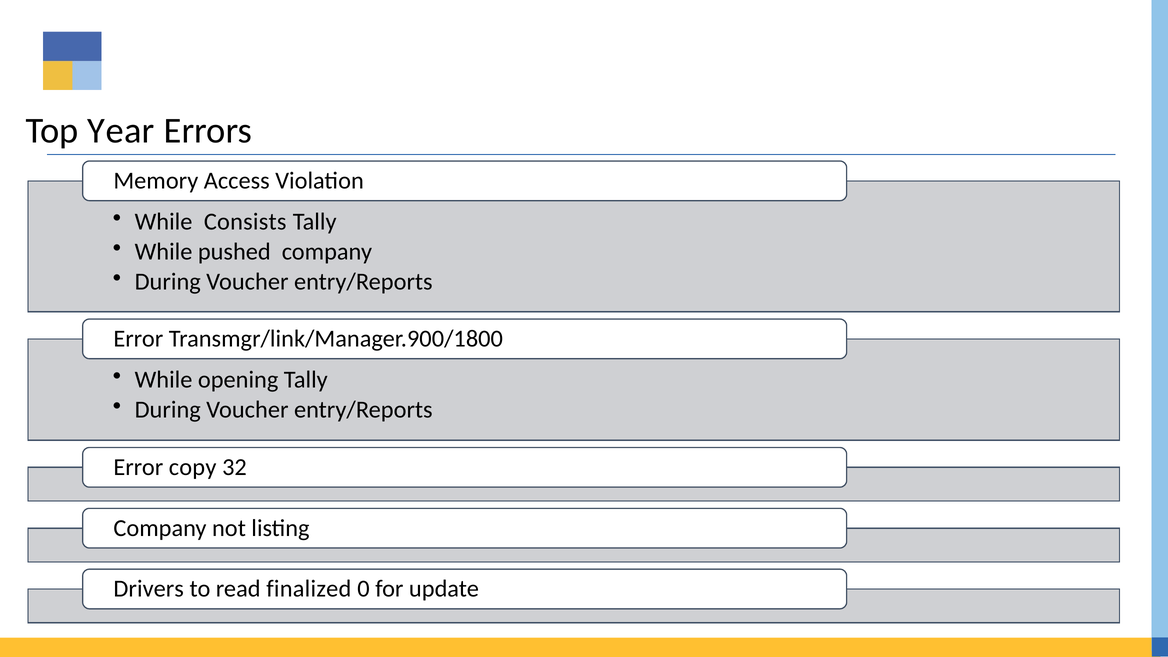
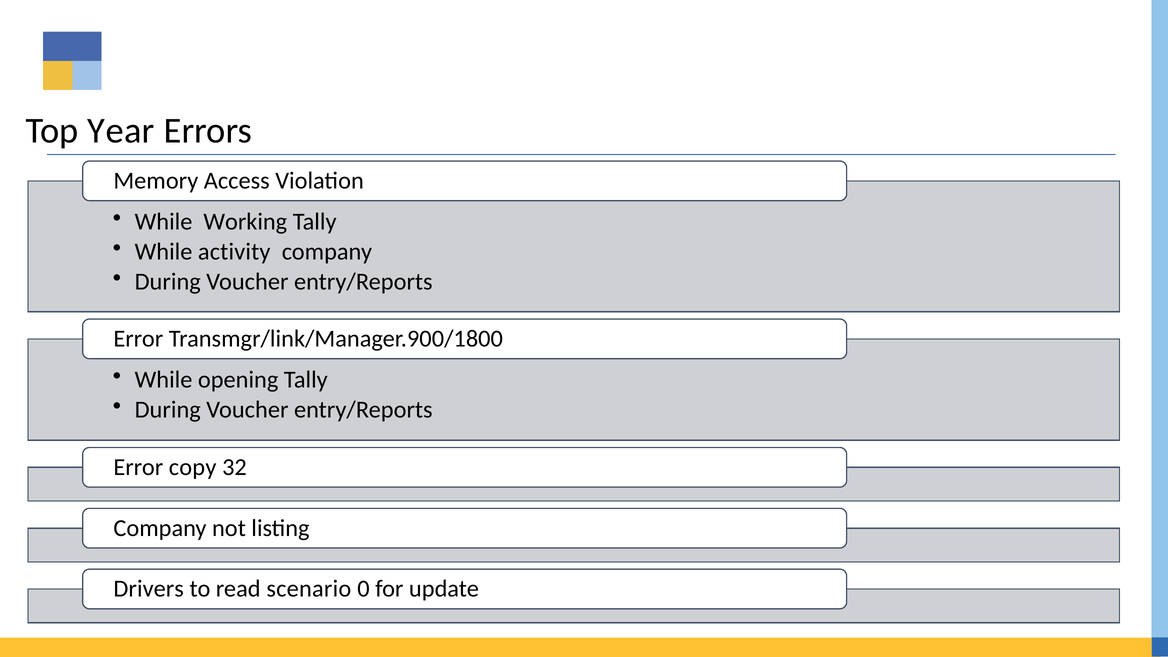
Consists: Consists -> Working (245, 222)
pushed: pushed -> activity (234, 252)
finalized: finalized -> scenario (309, 589)
